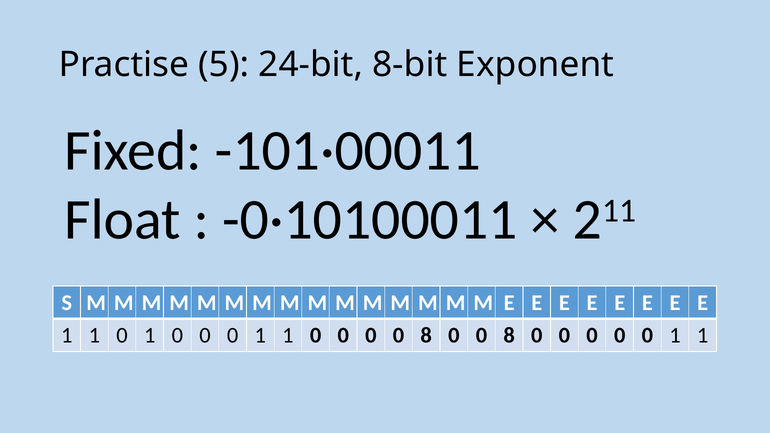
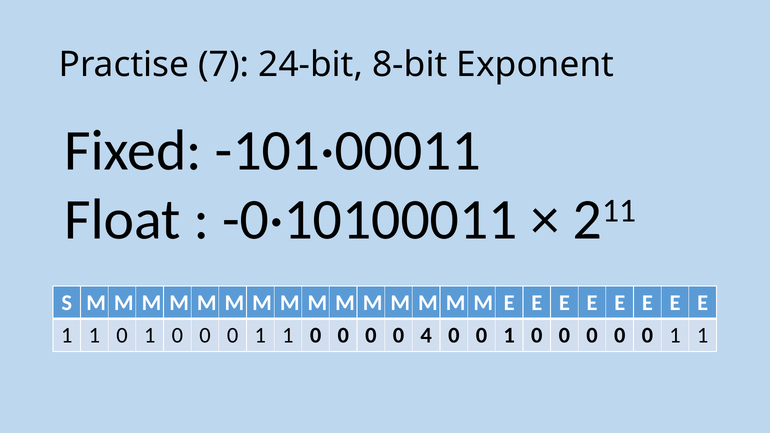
5: 5 -> 7 (224, 65)
0 0 0 8: 8 -> 4 (426, 336)
8: 8 -> 1 (509, 336)
